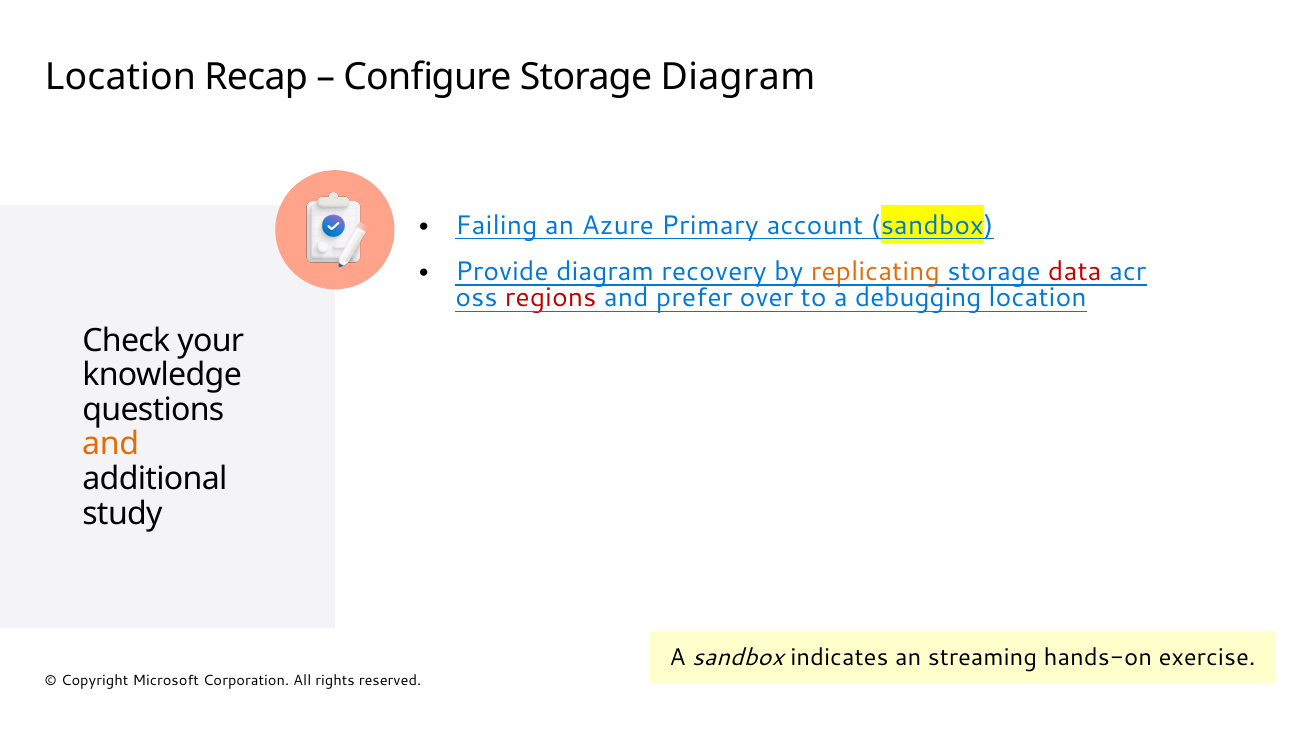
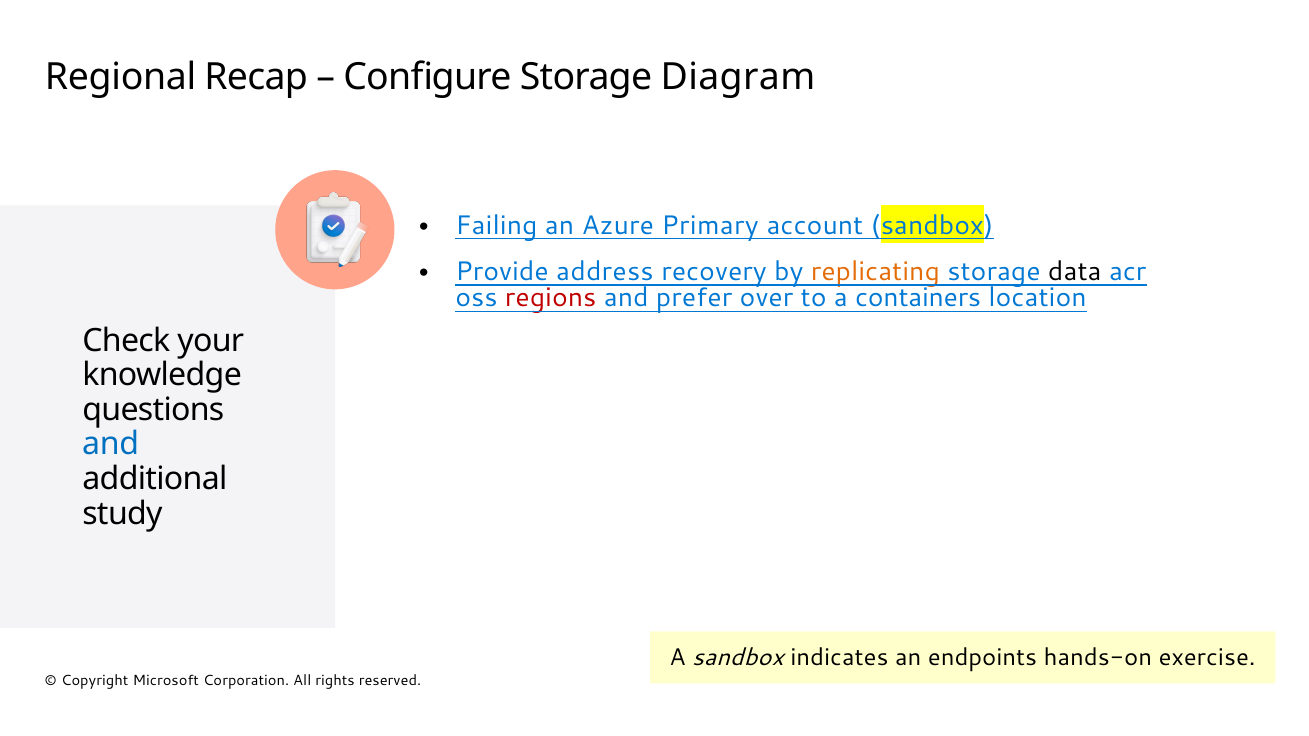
Location: Location -> Regional (121, 77)
Provide diagram: diagram -> address (605, 271)
data colour: red -> black (1075, 271)
debugging: debugging -> containers (918, 298)
and colour: orange -> blue (111, 445)
streaming: streaming -> endpoints (983, 657)
